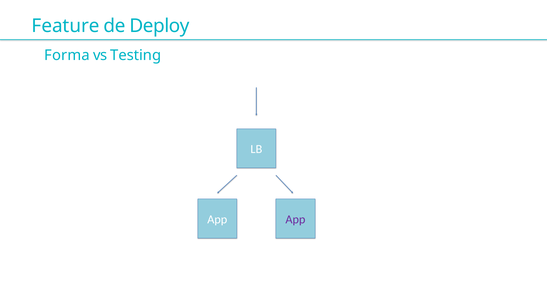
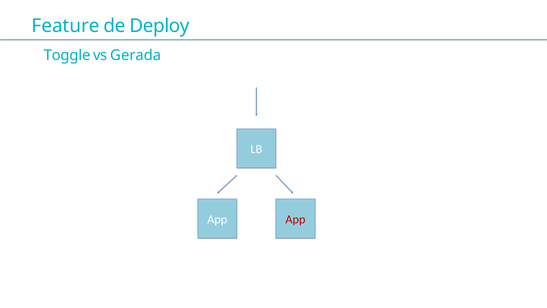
Forma: Forma -> Toggle (67, 55)
Testing: Testing -> Gerada (136, 55)
App colour: purple -> red (295, 219)
